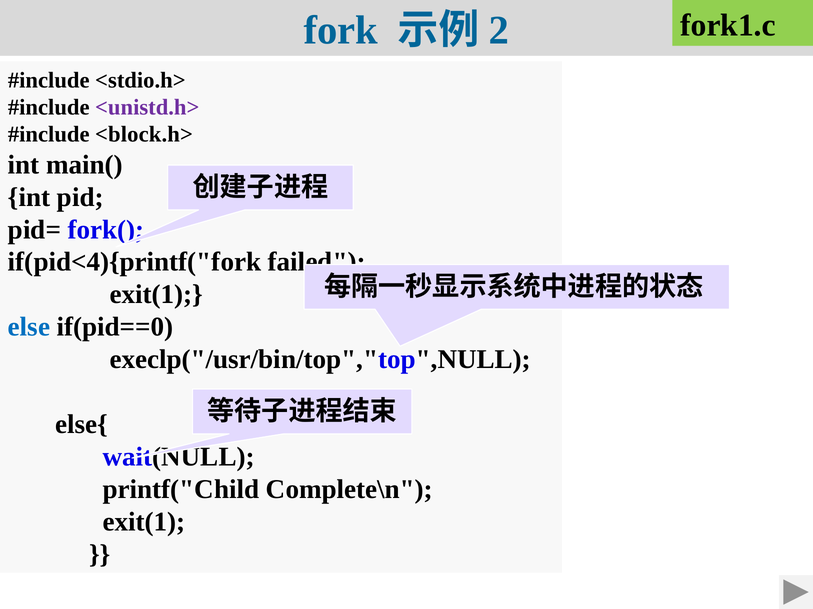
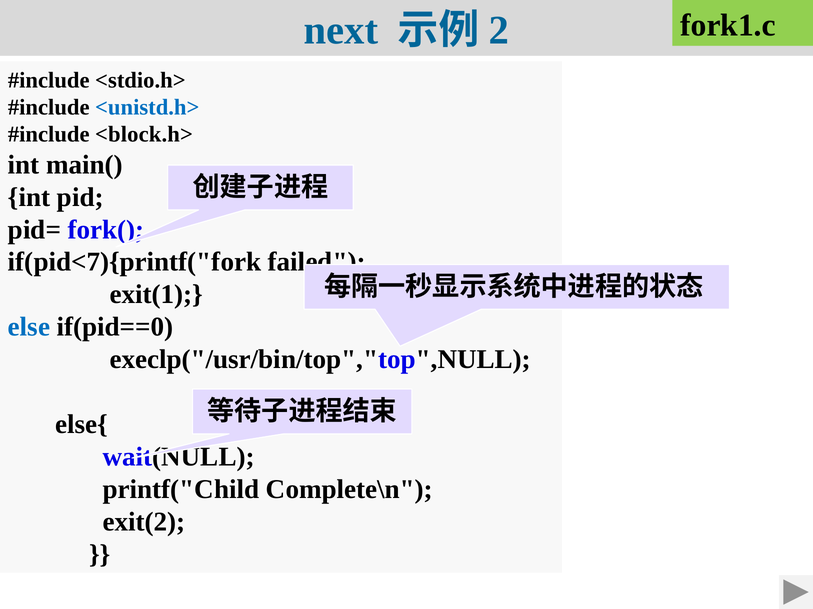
fork: fork -> next (341, 30)
<unistd.h> colour: purple -> blue (147, 108)
if(pid<4){printf("fork: if(pid<4){printf("fork -> if(pid<7){printf("fork (135, 262)
exit(1: exit(1 -> exit(2 (144, 523)
